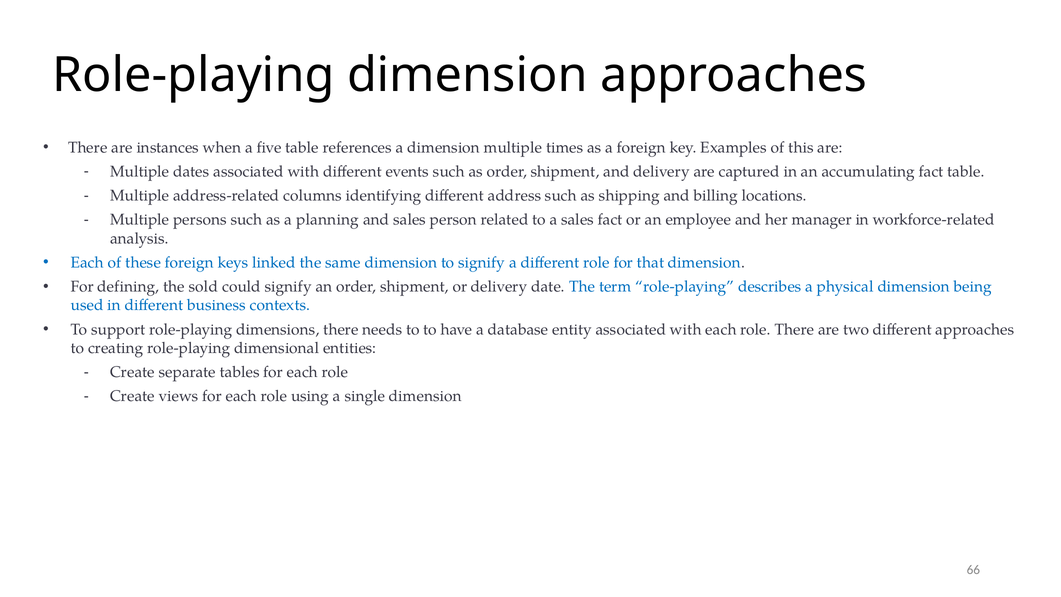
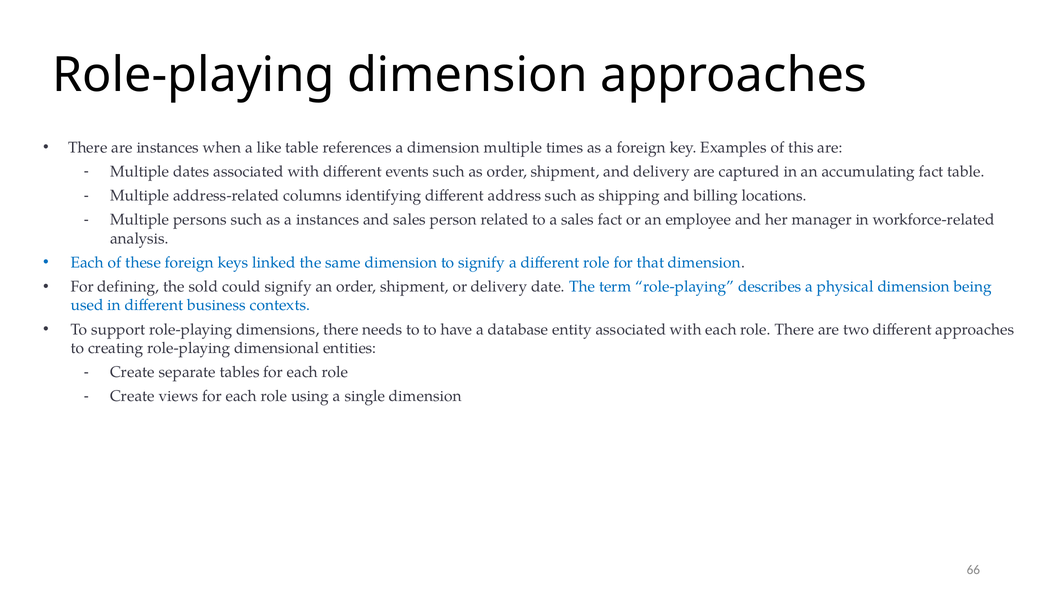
five: five -> like (269, 147)
a planning: planning -> instances (328, 220)
